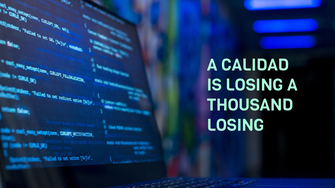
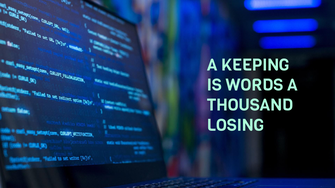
CALIDAD: CALIDAD -> KEEPING (255, 65)
IS LOSING: LOSING -> WORDS (255, 85)
